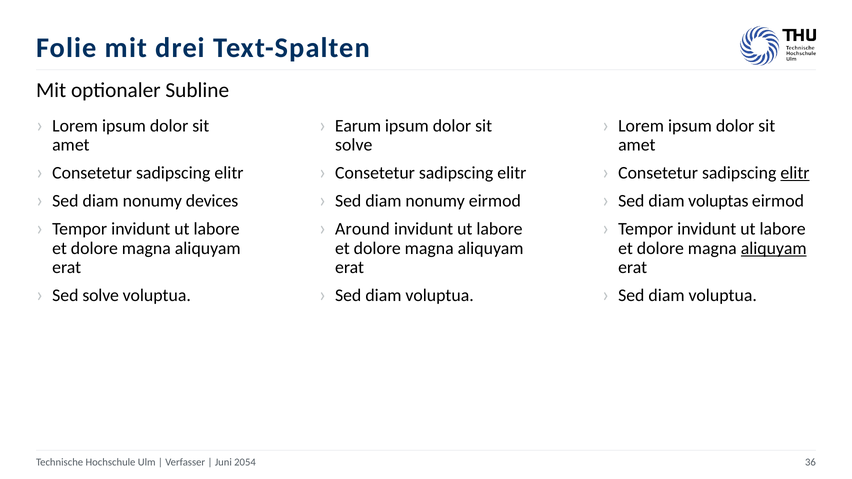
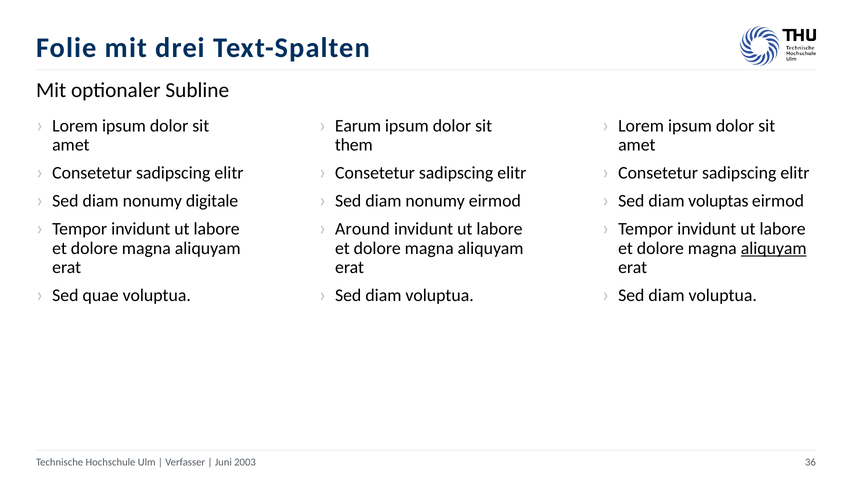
solve: solve -> them (354, 145)
elitr underline: present -> none (795, 173)
devices: devices -> digitale (212, 201)
Sed solve: solve -> quae (101, 296)
2054: 2054 -> 2003 (245, 463)
